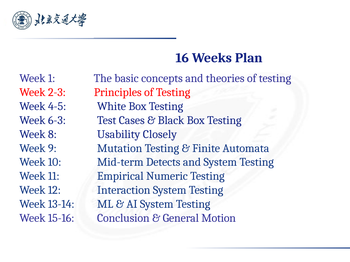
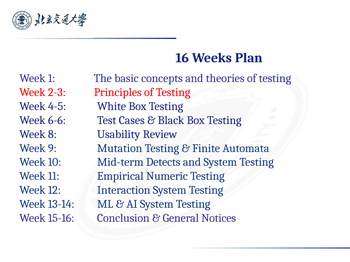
6-3: 6-3 -> 6-6 (57, 120)
Closely: Closely -> Review (160, 134)
Motion: Motion -> Notices (219, 218)
